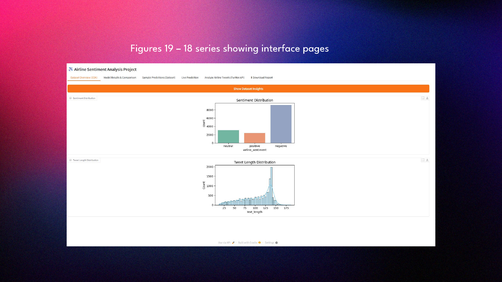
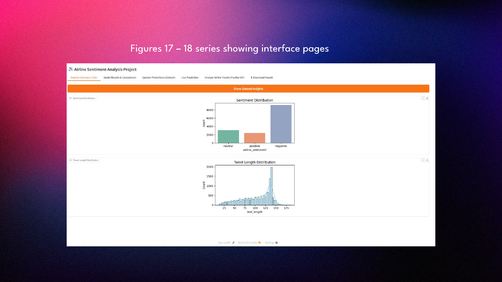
19: 19 -> 17 (169, 48)
